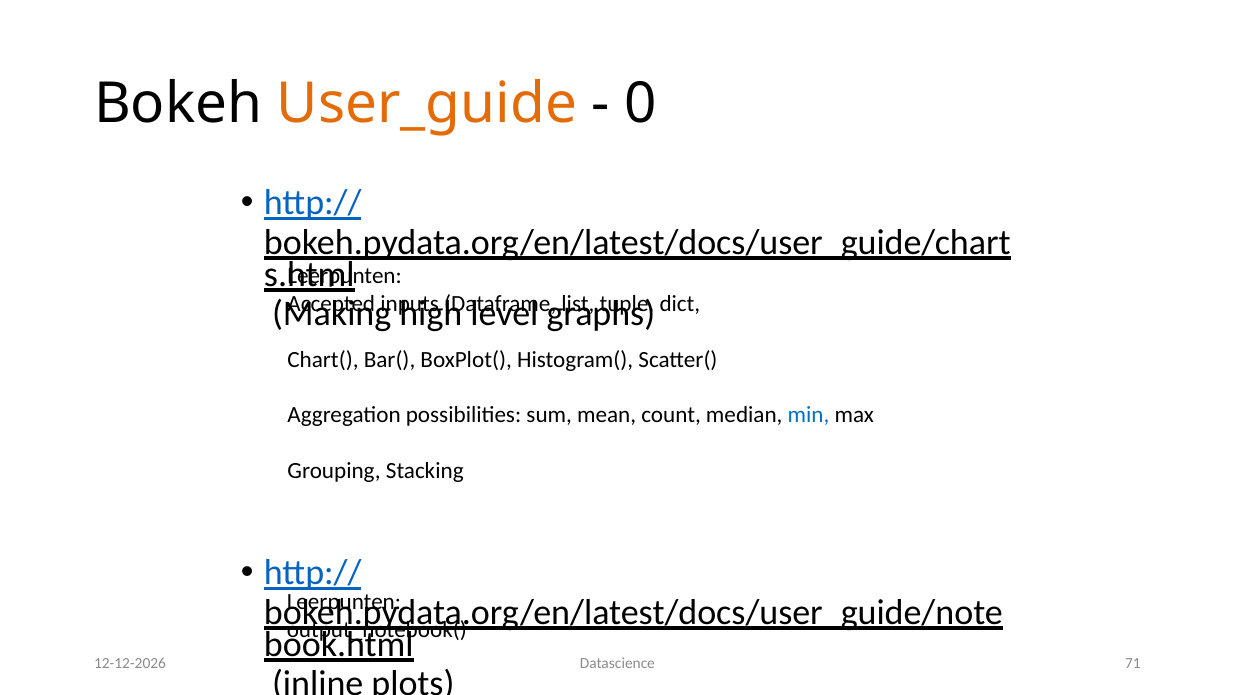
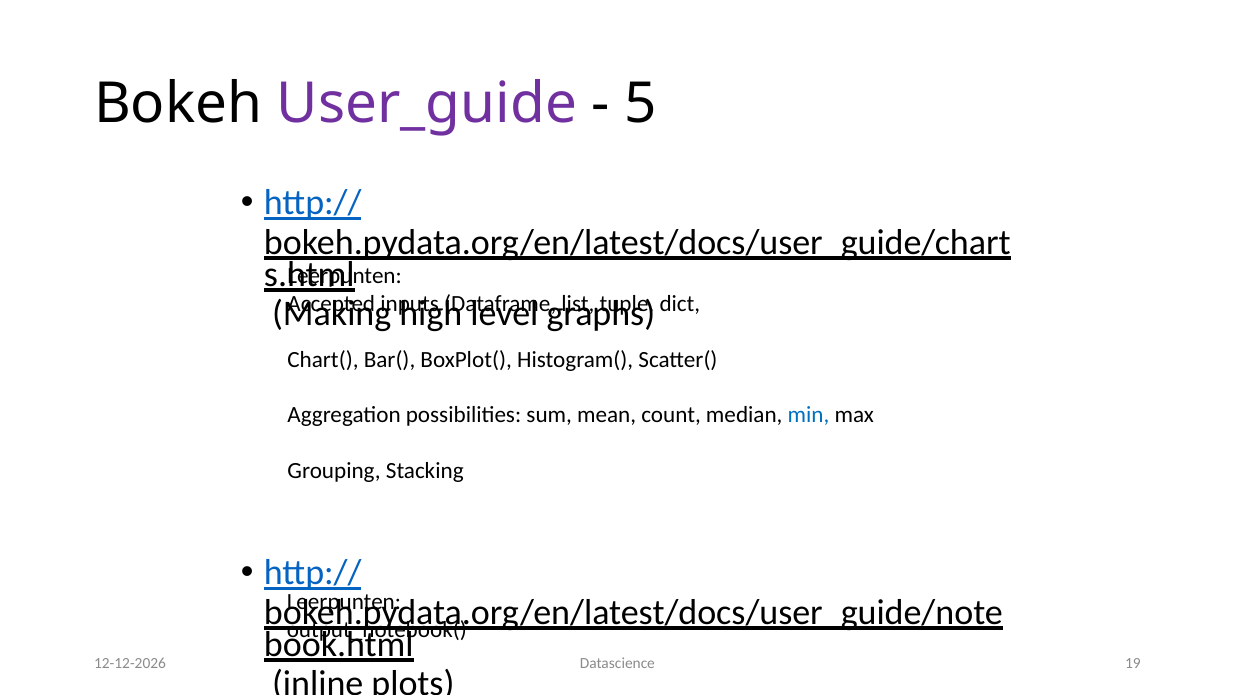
User_guide colour: orange -> purple (427, 104)
0: 0 -> 5 (641, 104)
71: 71 -> 19 (1133, 663)
